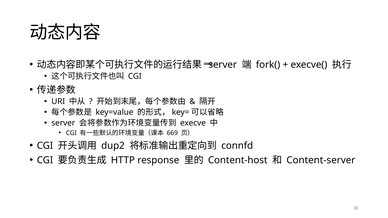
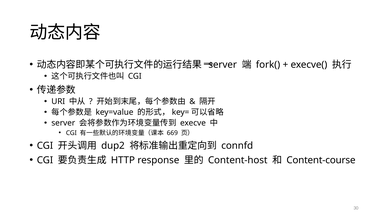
Content-server: Content-server -> Content-course (321, 160)
